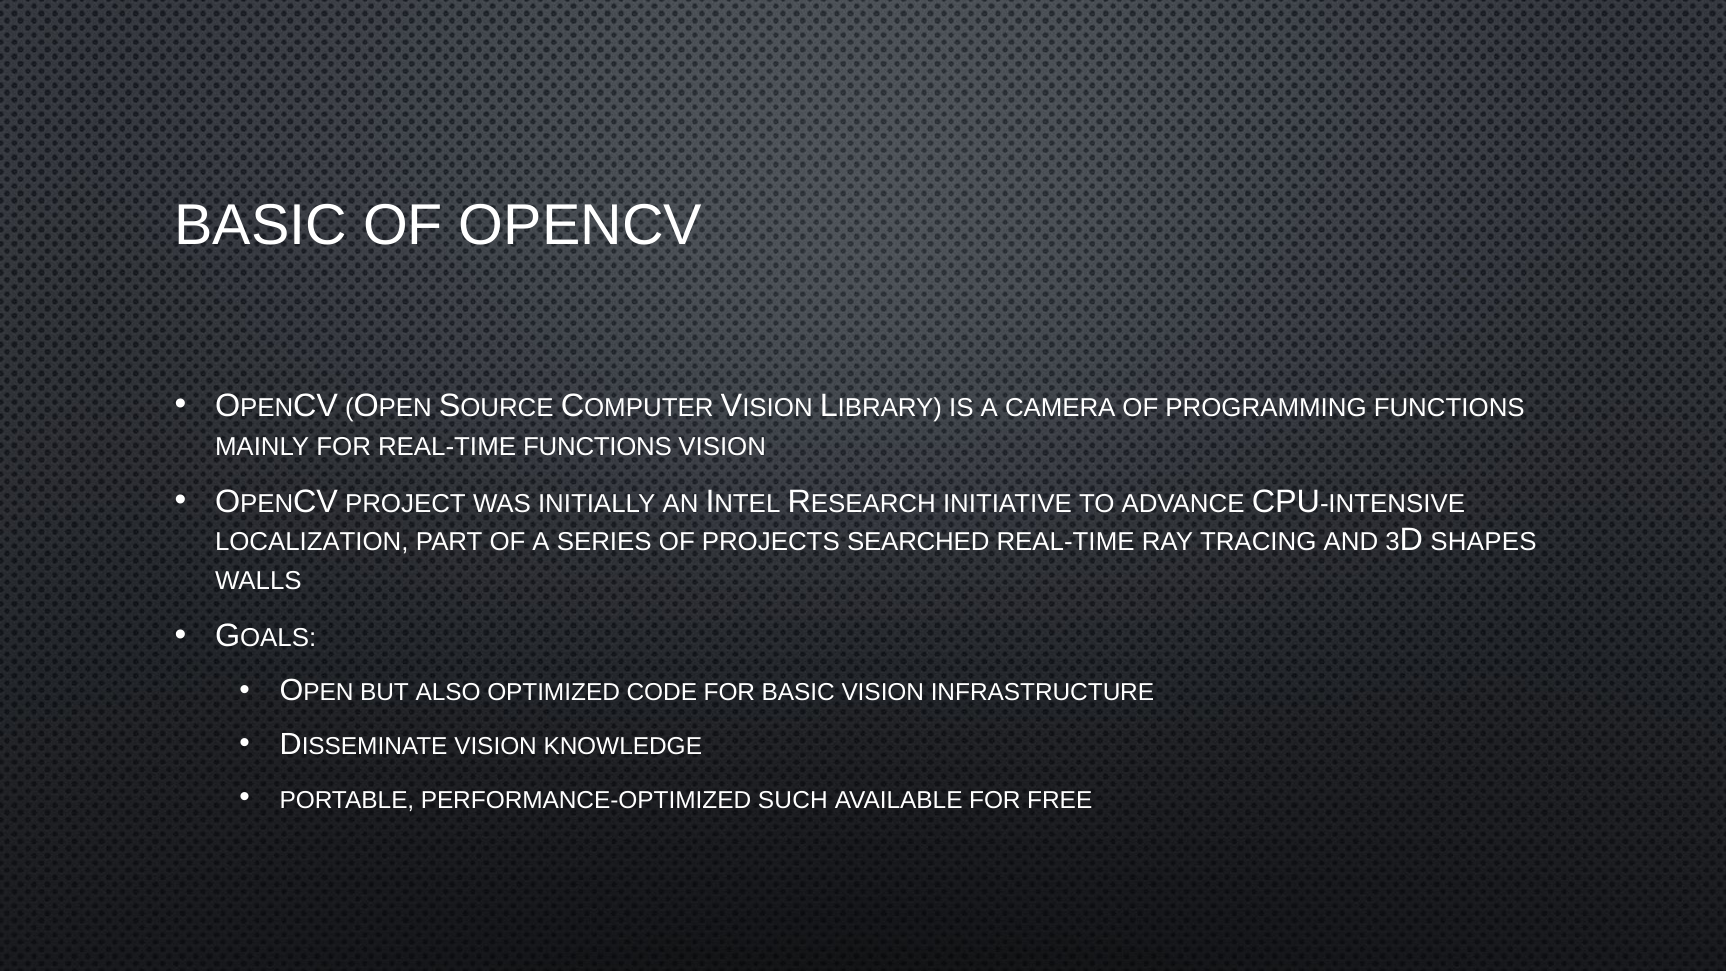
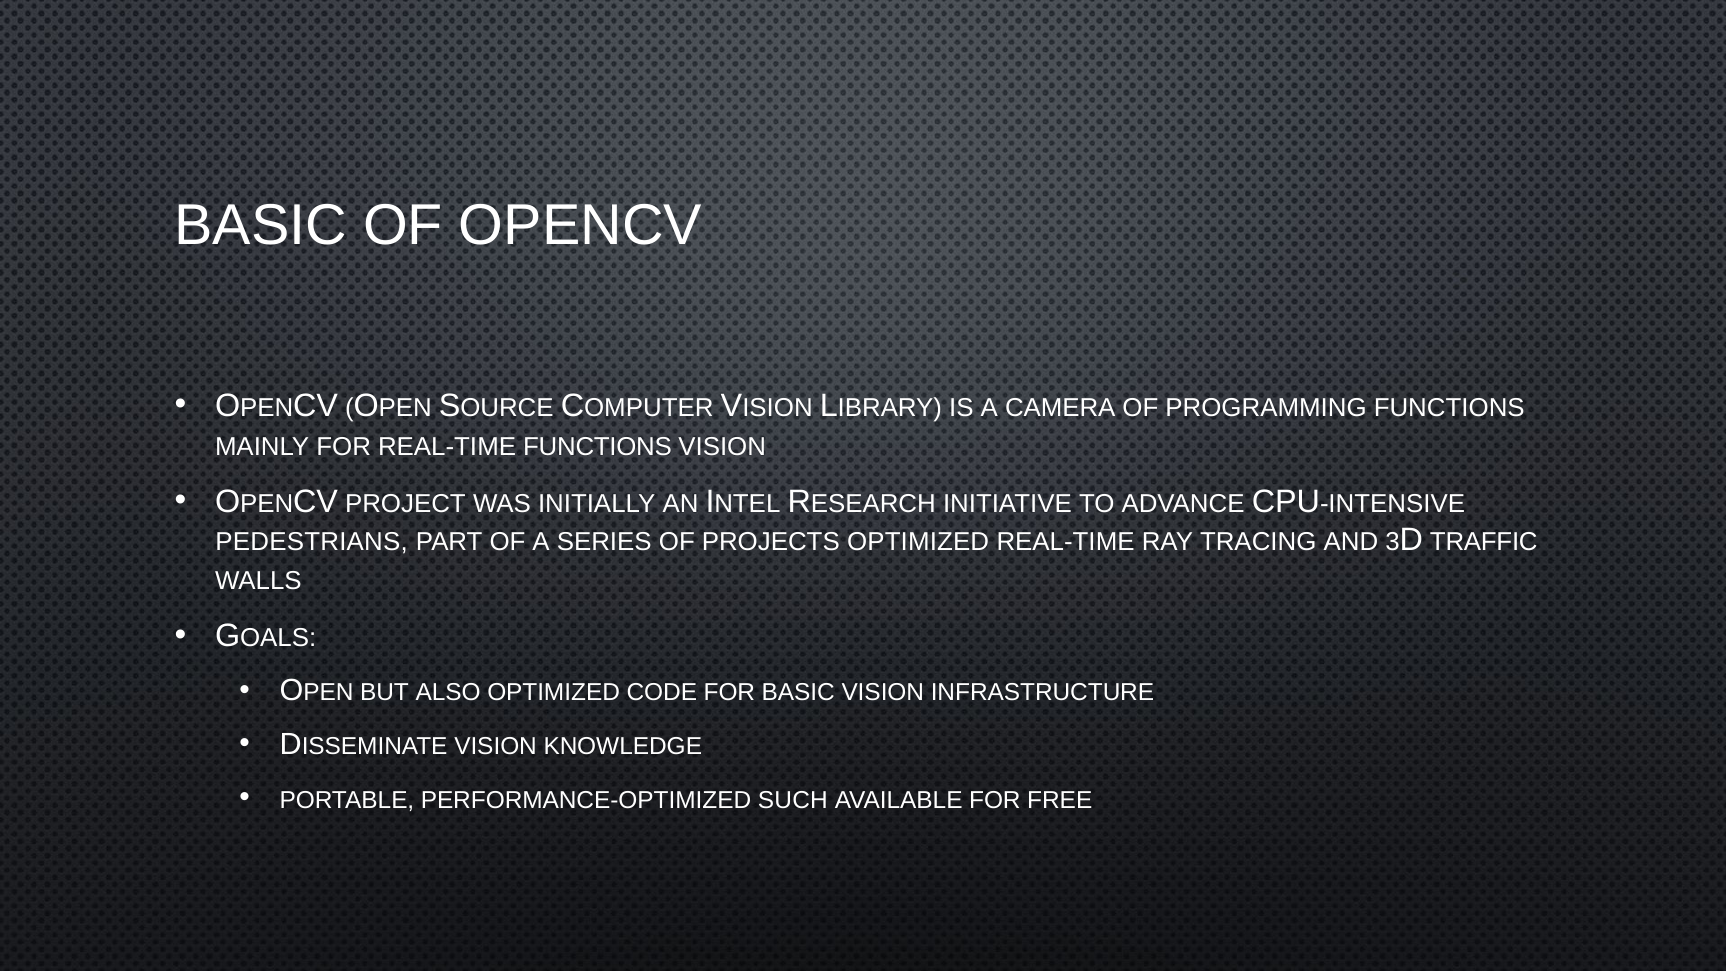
LOCALIZATION: LOCALIZATION -> PEDESTRIANS (312, 542)
PROJECTS SEARCHED: SEARCHED -> OPTIMIZED (918, 542)
SHAPES: SHAPES -> TRAFFIC (1484, 542)
